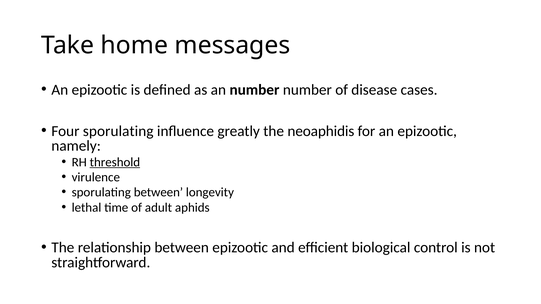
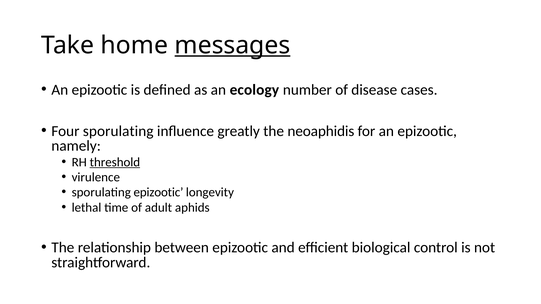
messages underline: none -> present (232, 45)
an number: number -> ecology (254, 90)
sporulating between: between -> epizootic (158, 193)
